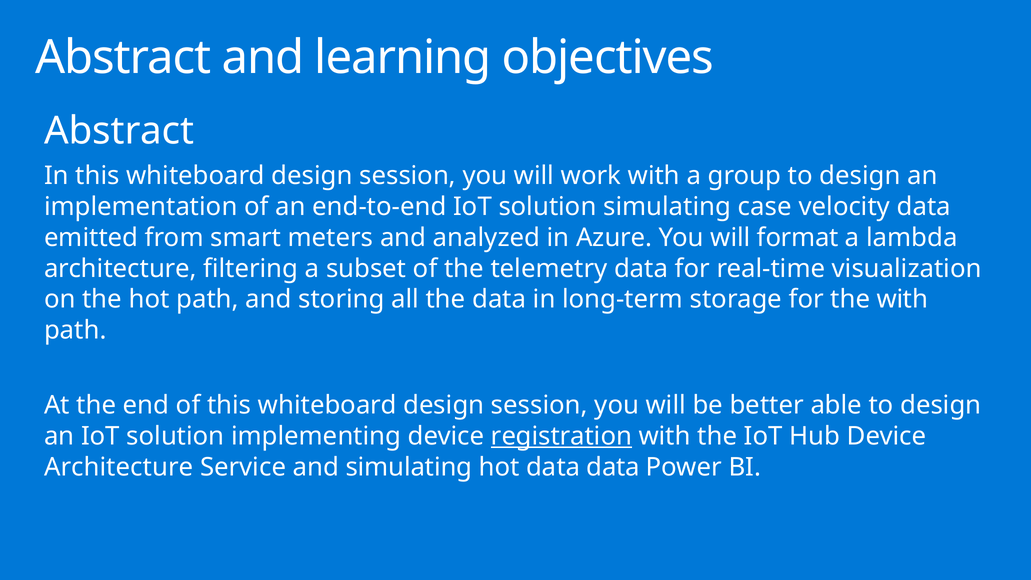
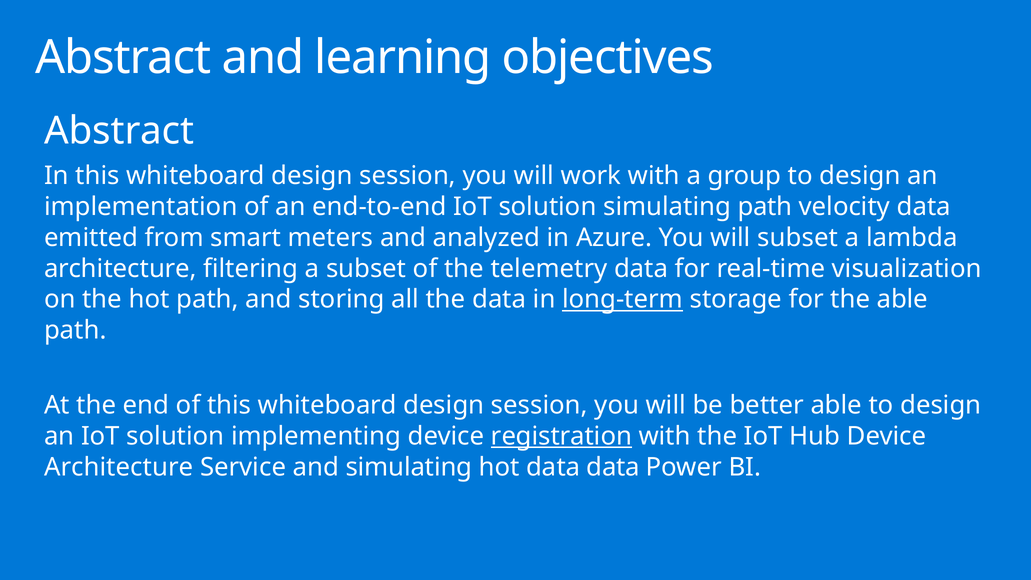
simulating case: case -> path (765, 207)
will format: format -> subset (798, 238)
long-term underline: none -> present (623, 299)
the with: with -> able (902, 299)
